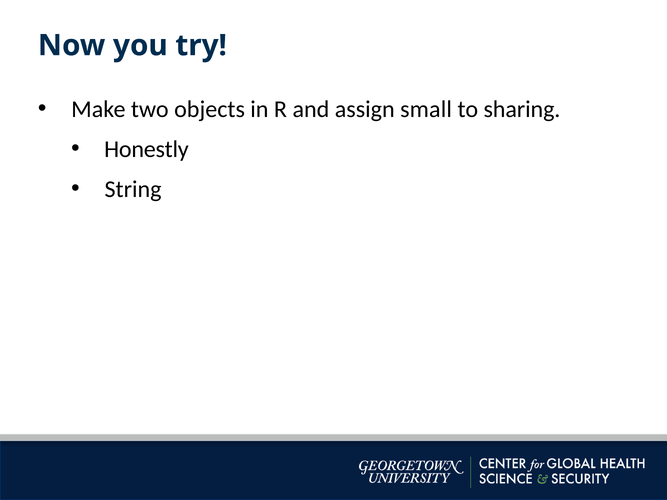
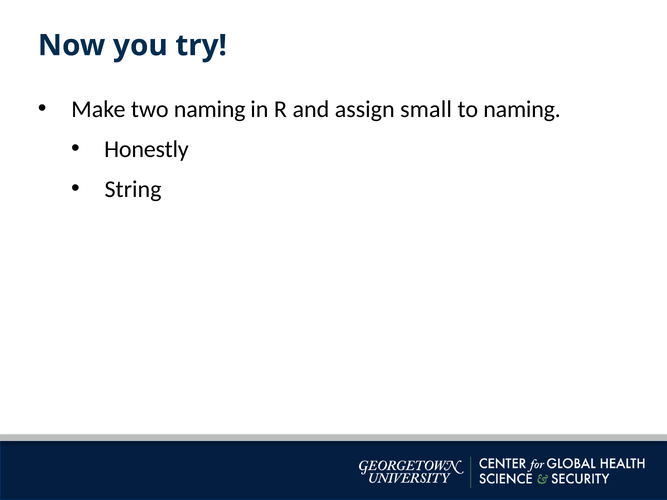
two objects: objects -> naming (210, 109)
to sharing: sharing -> naming (522, 109)
